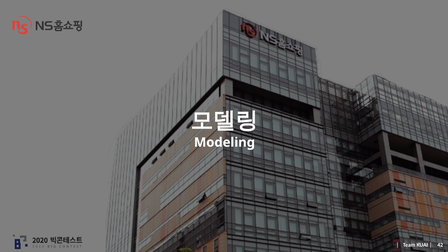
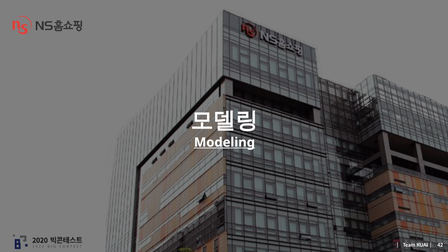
Modeling underline: none -> present (224, 142)
